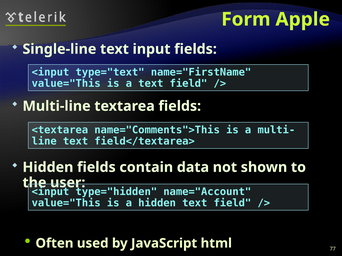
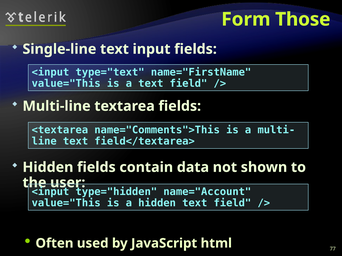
Apple: Apple -> Those (303, 19)
